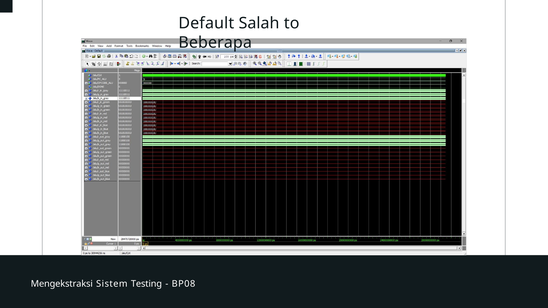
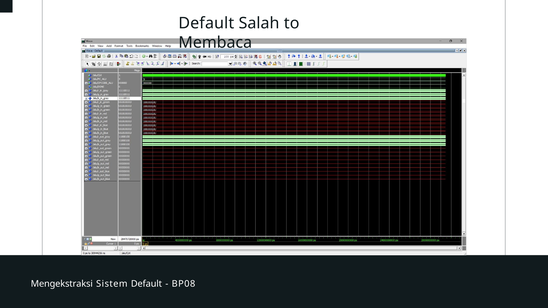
Beberapa: Beberapa -> Membaca (215, 42)
Sistem Testing: Testing -> Default (146, 284)
